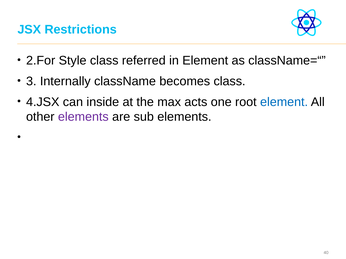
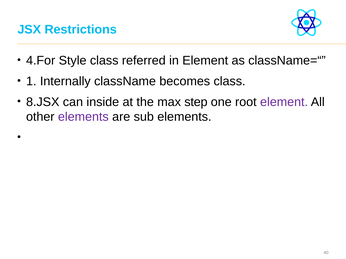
2.For: 2.For -> 4.For (41, 61)
3: 3 -> 1 (31, 81)
4.JSX: 4.JSX -> 8.JSX (43, 102)
acts: acts -> step (196, 102)
element colour: blue -> purple (284, 102)
